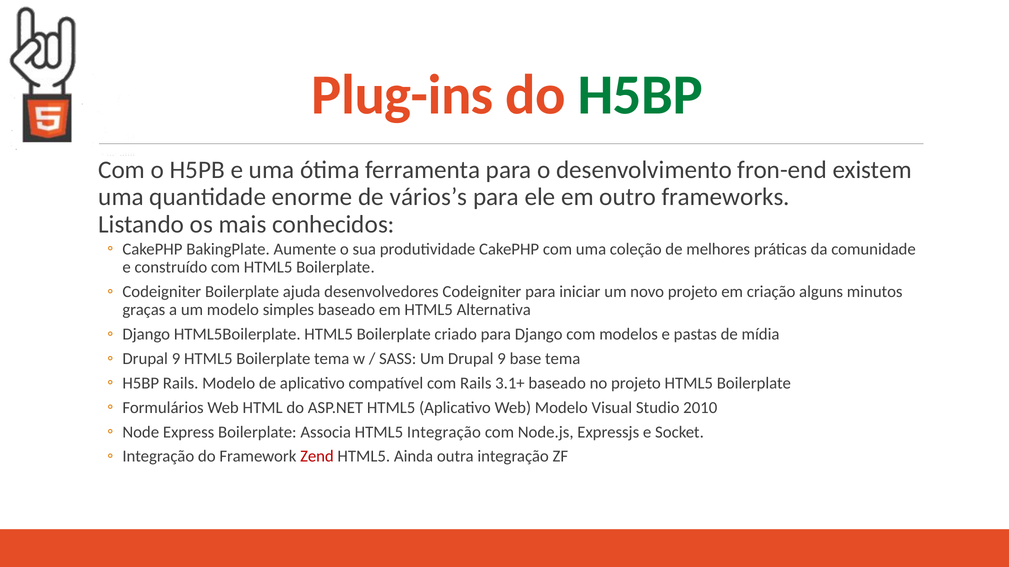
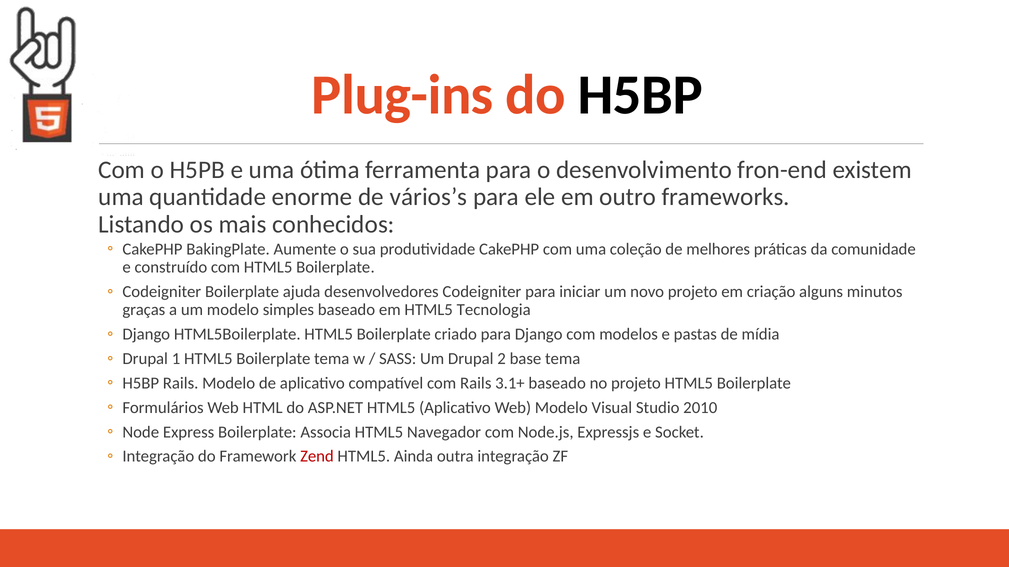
H5BP colour: green -> black (640, 95)
Alternativa: Alternativa -> Tecnologia (494, 310)
9: 9 -> 1 (176, 359)
Um Drupal 9: 9 -> 2 (502, 359)
HTML5 Integração: Integração -> Navegador (444, 432)
